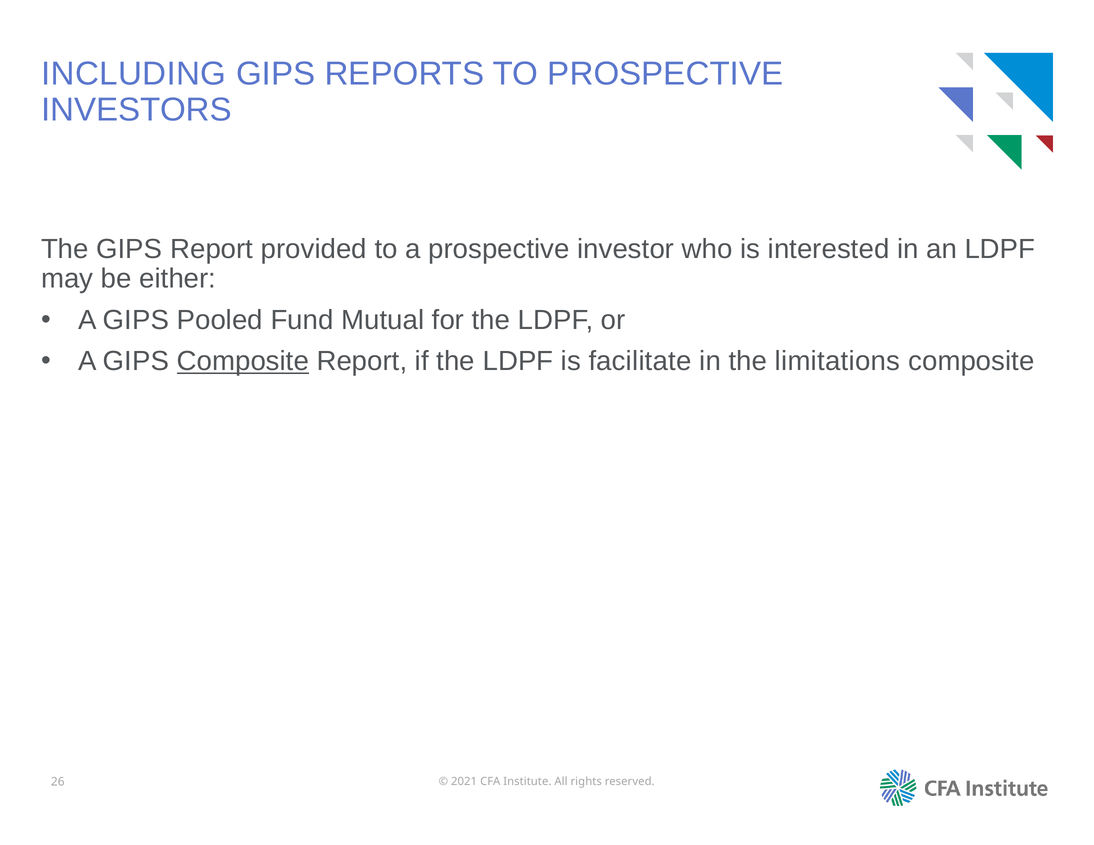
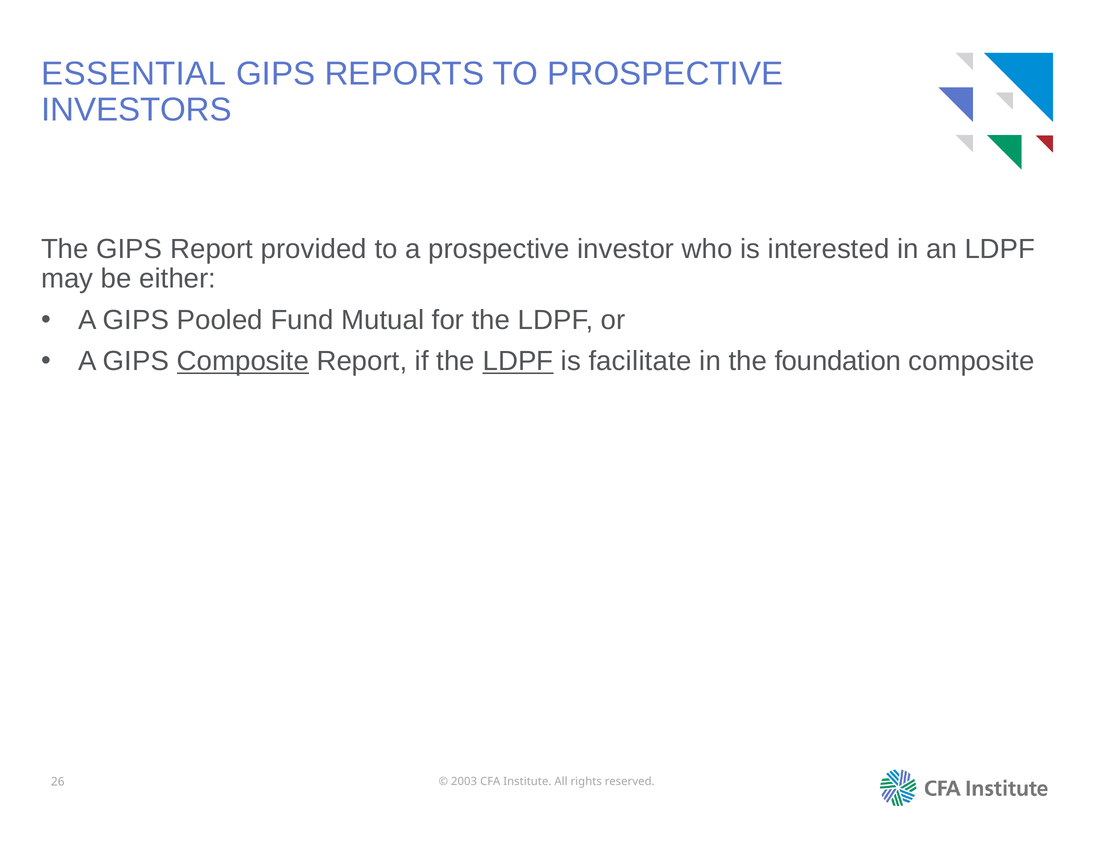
INCLUDING: INCLUDING -> ESSENTIAL (134, 74)
LDPF underline: none -> present (518, 361)
limitations: limitations -> foundation (838, 361)
2021: 2021 -> 2003 (464, 782)
